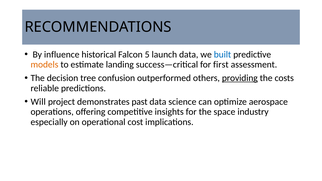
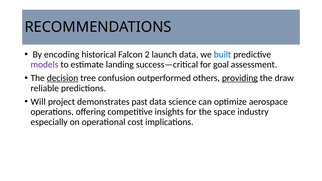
influence: influence -> encoding (62, 54)
5: 5 -> 2 (147, 54)
models colour: orange -> purple (44, 65)
first: first -> goal (221, 65)
decision underline: none -> present (63, 78)
costs: costs -> draw (284, 78)
